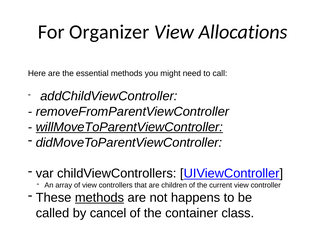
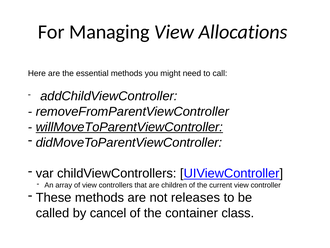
Organizer: Organizer -> Managing (109, 32)
methods underline: present -> none (99, 197)
happens: happens -> releases (195, 197)
